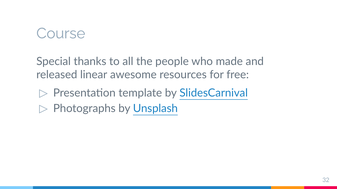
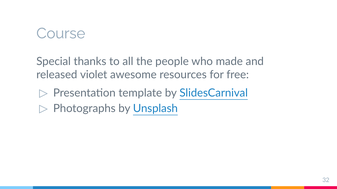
linear: linear -> violet (94, 75)
